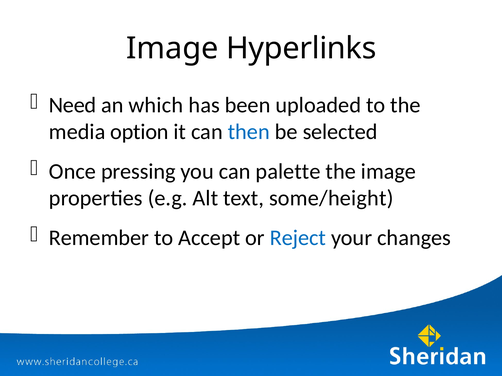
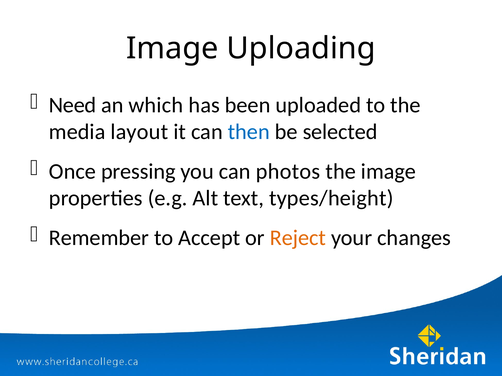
Hyperlinks: Hyperlinks -> Uploading (301, 49)
option: option -> layout (139, 132)
palette: palette -> photos (288, 172)
some/height: some/height -> types/height (331, 198)
Reject colour: blue -> orange (298, 238)
